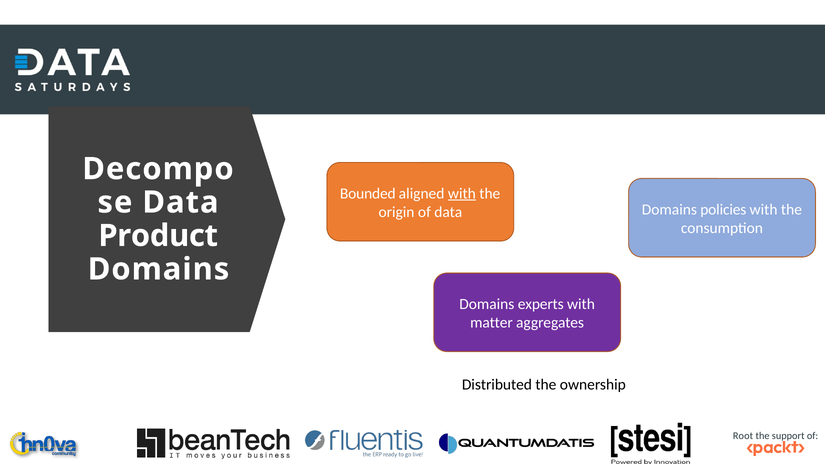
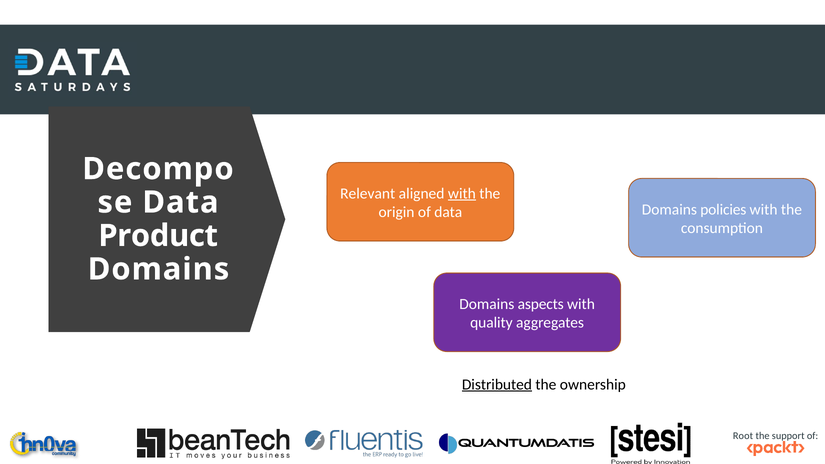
Bounded: Bounded -> Relevant (368, 194)
experts: experts -> aspects (541, 304)
matter: matter -> quality (491, 323)
Distributed underline: none -> present (497, 385)
